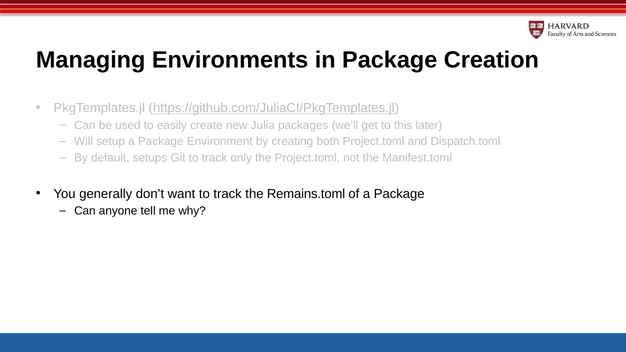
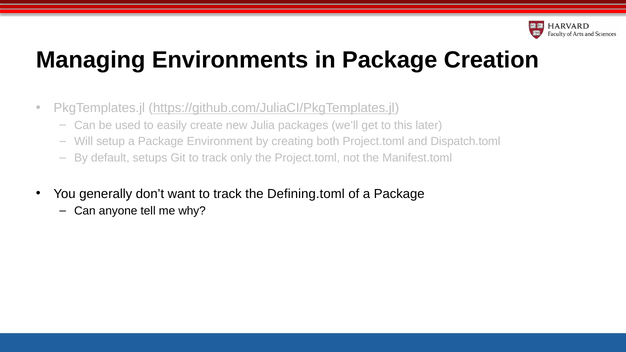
Remains.toml: Remains.toml -> Defining.toml (306, 194)
